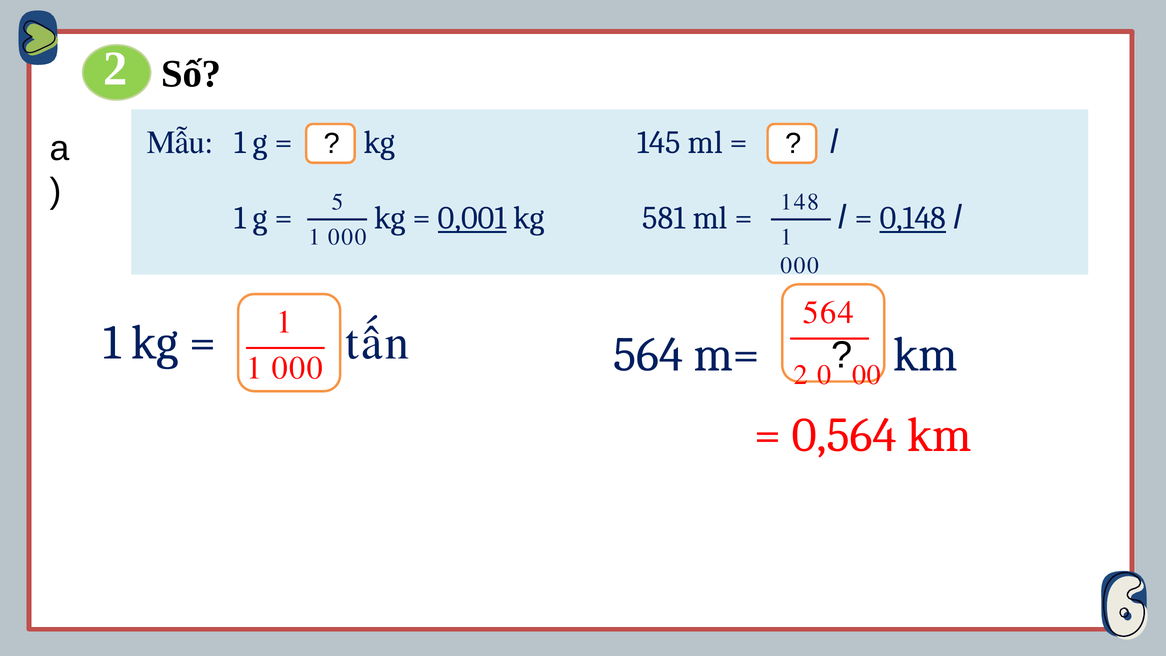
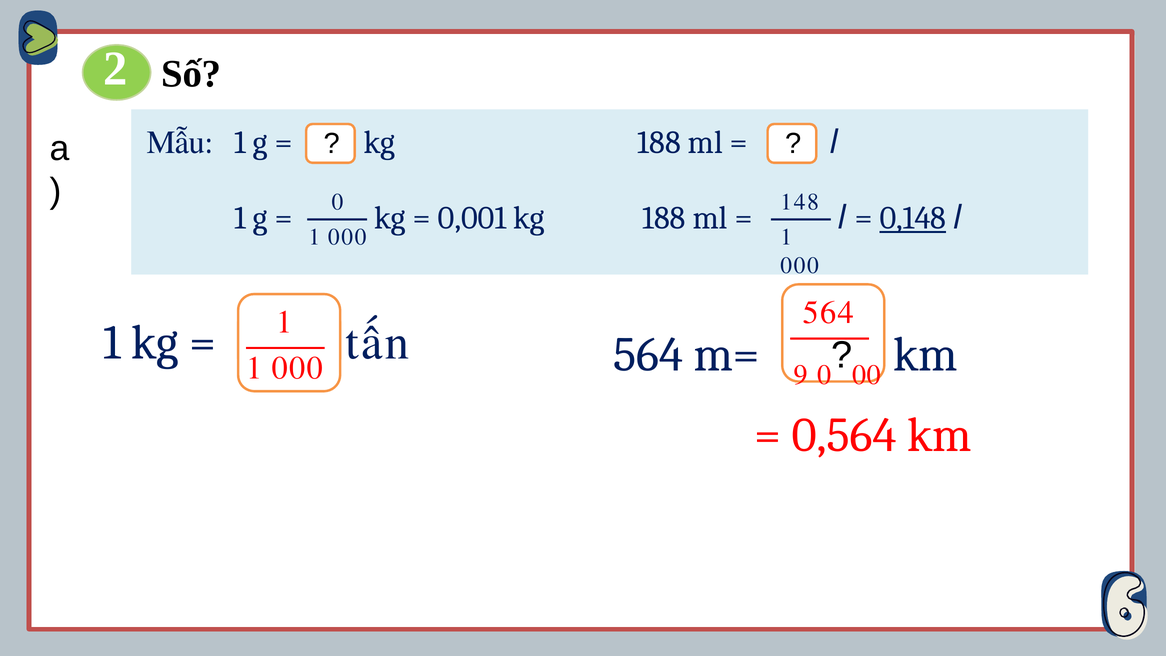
145: 145 -> 188 (659, 143)
5: 5 -> 0 (337, 202)
0,001 underline: present -> none (472, 218)
581: 581 -> 188 (664, 218)
m= 2: 2 -> 9 (801, 375)
